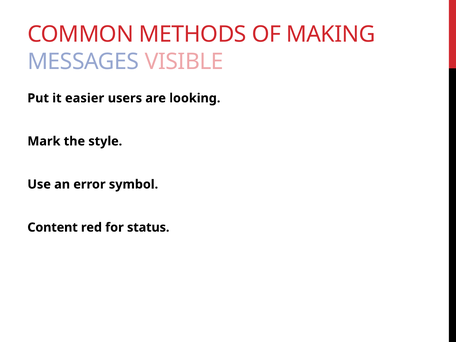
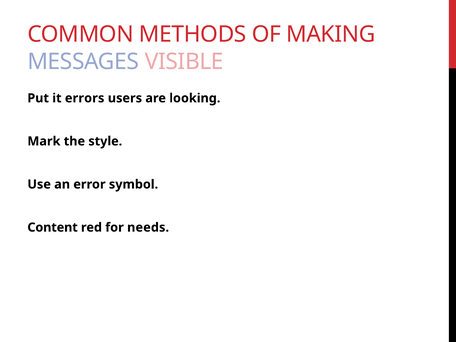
easier: easier -> errors (85, 98)
status: status -> needs (148, 227)
